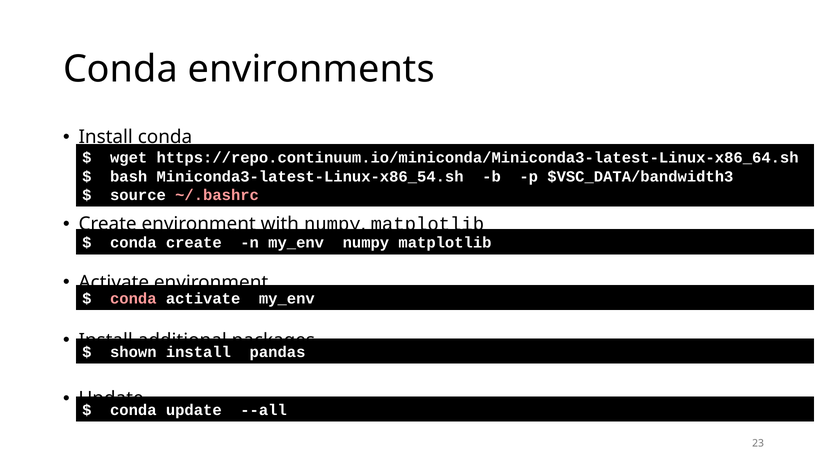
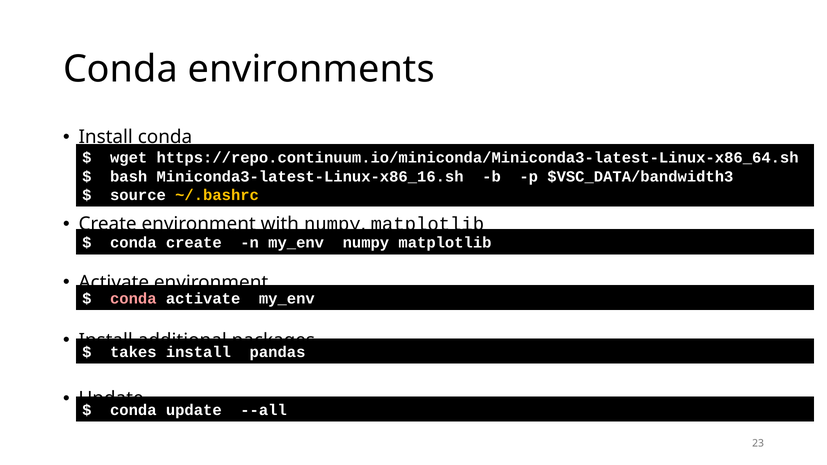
Miniconda3-latest-Linux-x86_54.sh: Miniconda3-latest-Linux-x86_54.sh -> Miniconda3-latest-Linux-x86_16.sh (310, 176)
~/.bashrc colour: pink -> yellow (217, 195)
shown: shown -> takes (133, 352)
